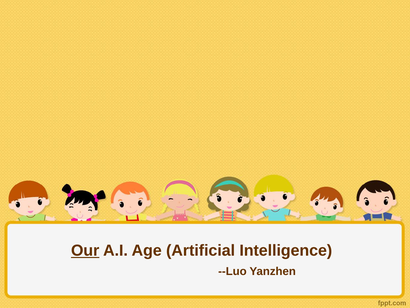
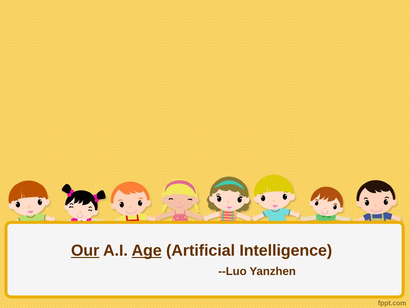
Age underline: none -> present (147, 250)
